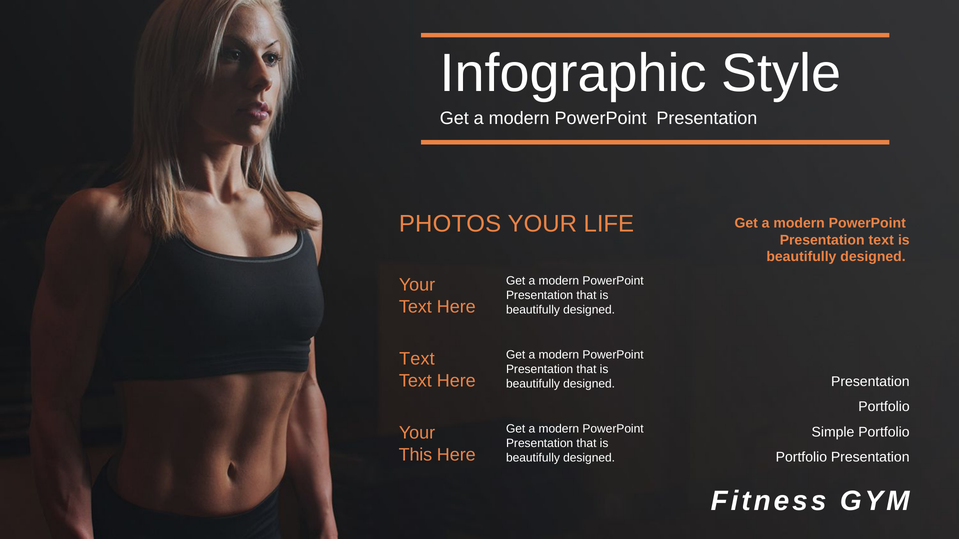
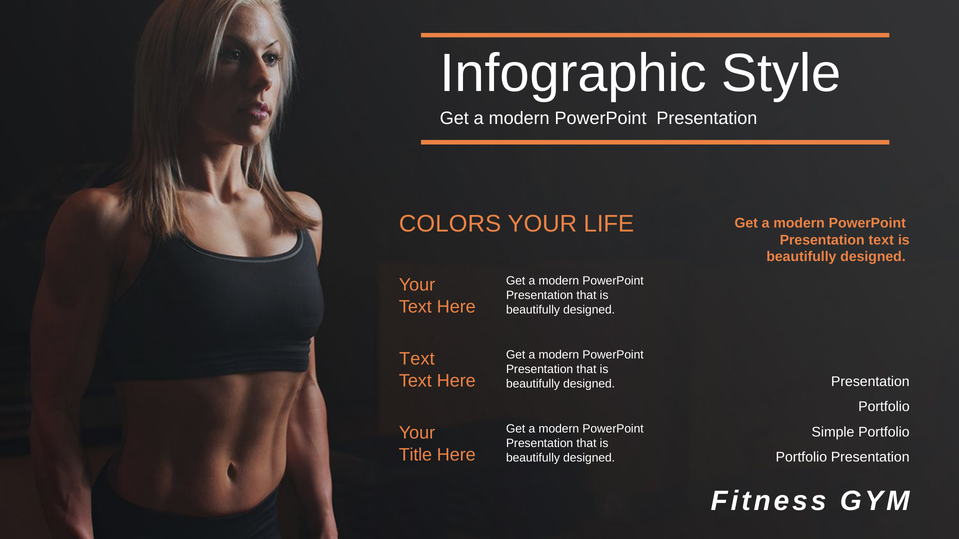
PHOTOS: PHOTOS -> COLORS (450, 224)
This: This -> Title (415, 455)
